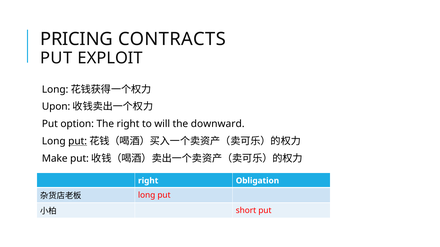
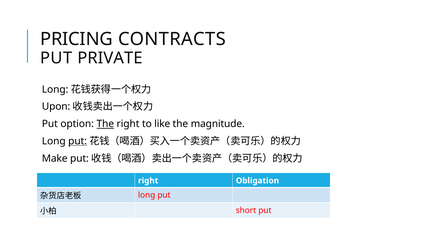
EXPLOIT: EXPLOIT -> PRIVATE (110, 58)
The underline: none -> present (105, 124)
will: will -> like (162, 124)
downward: downward -> magnitude (218, 124)
